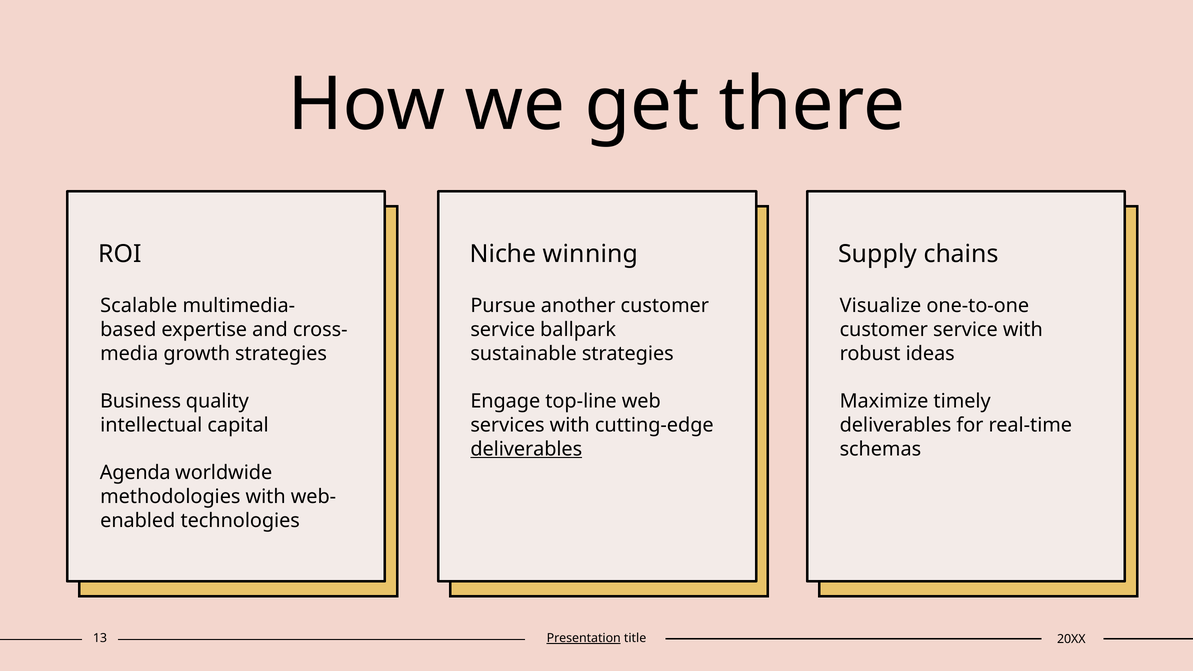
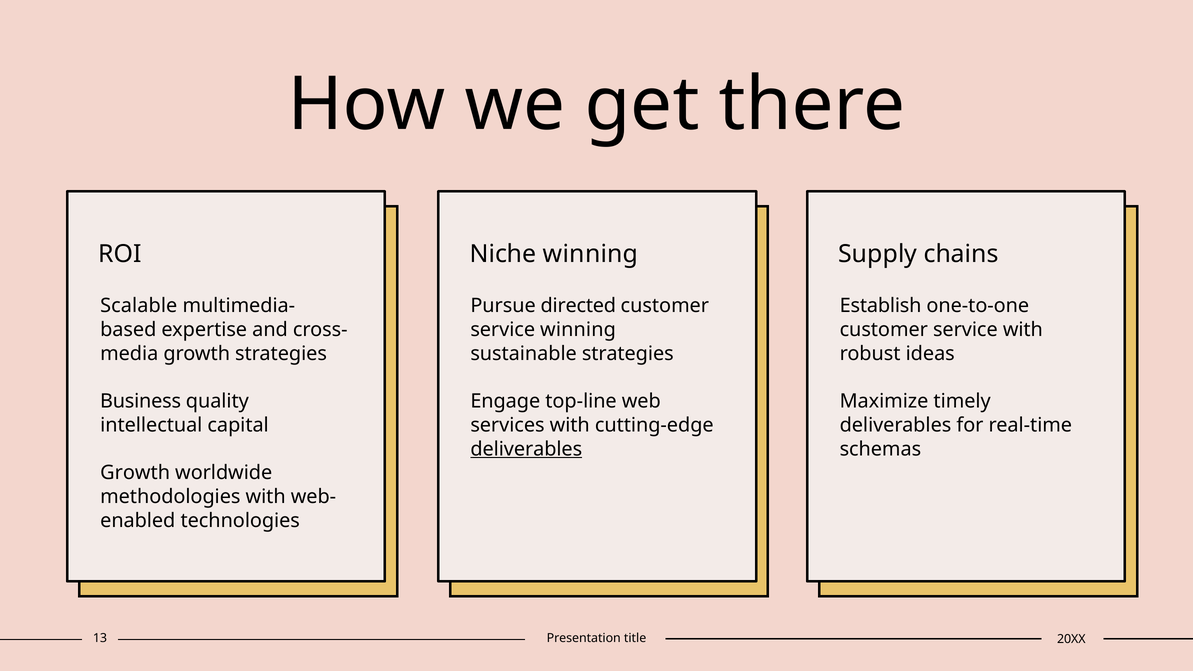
another: another -> directed (578, 306)
Visualize: Visualize -> Establish (881, 306)
service ballpark: ballpark -> winning (578, 330)
Agenda: Agenda -> Growth (135, 473)
Presentation underline: present -> none (584, 638)
